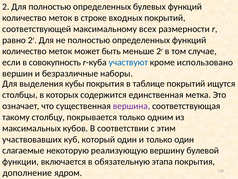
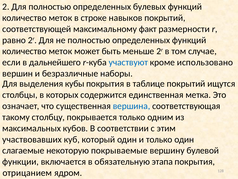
входных: входных -> навыков (126, 18)
всех: всех -> факт (148, 29)
совокупность: совокупность -> дальнейшего (55, 62)
вершина colour: purple -> blue (132, 106)
реализующую: реализующую -> покрываемые (119, 150)
дополнение: дополнение -> отрицанием (27, 172)
